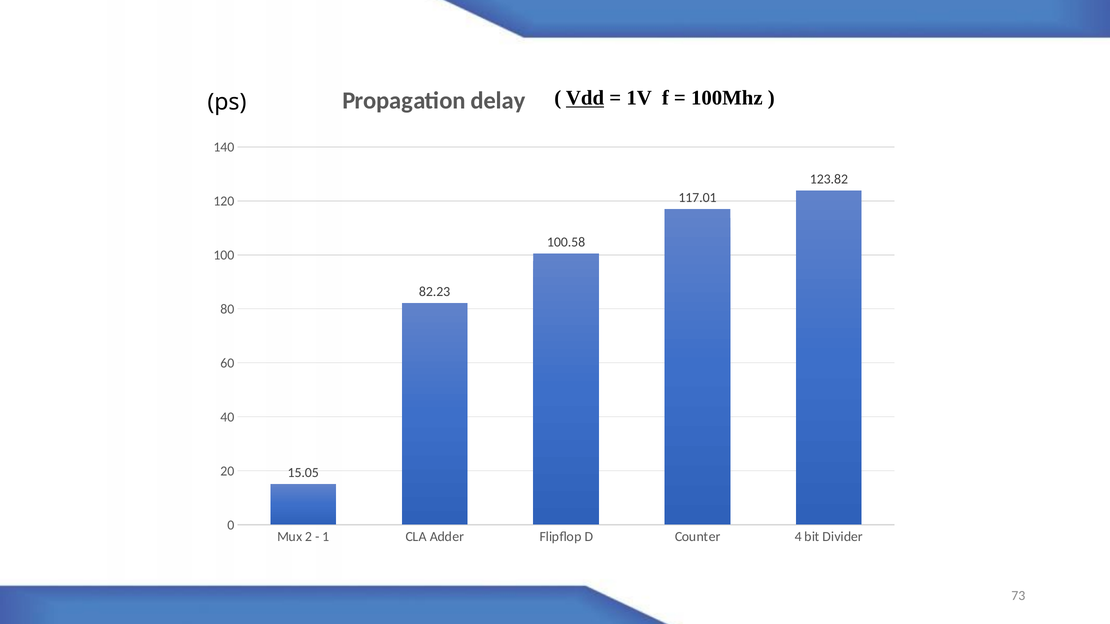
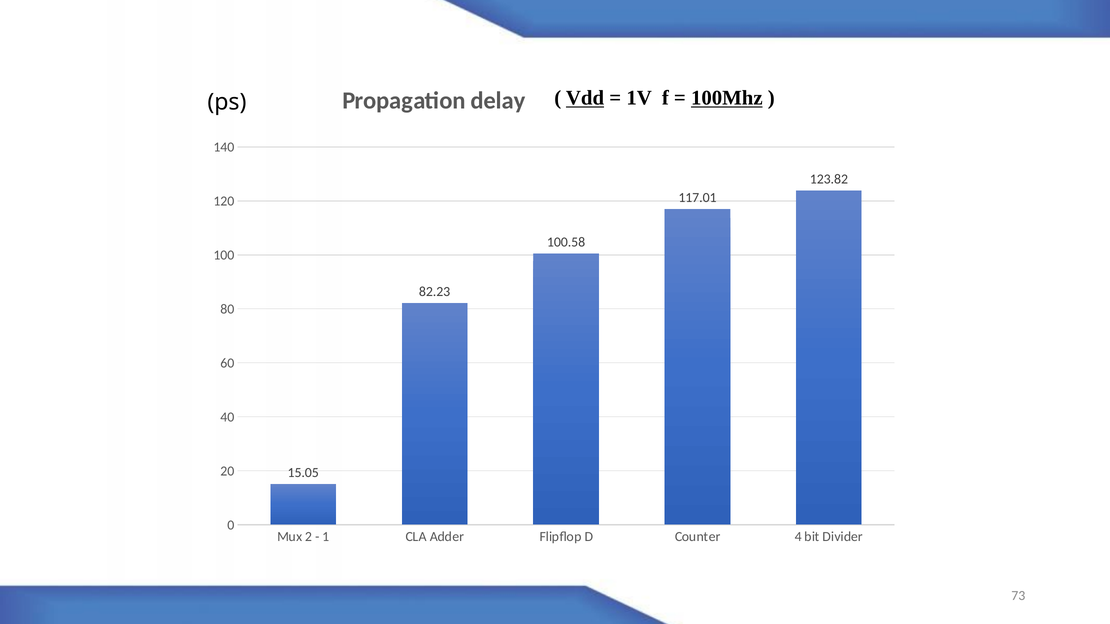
100Mhz underline: none -> present (727, 98)
